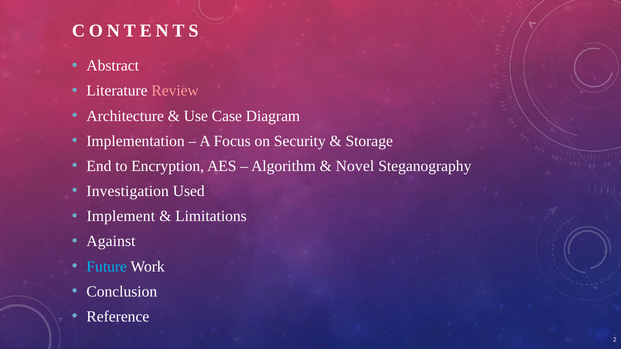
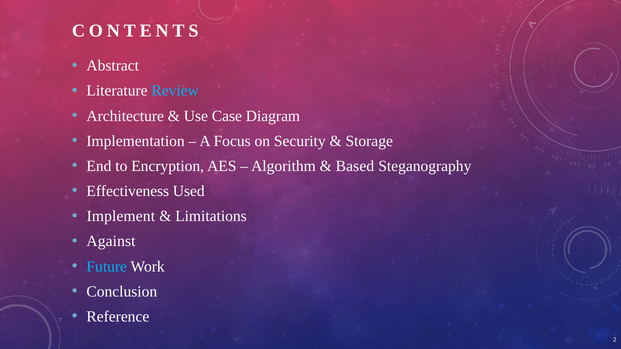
Review colour: pink -> light blue (175, 91)
Novel: Novel -> Based (355, 166)
Investigation: Investigation -> Effectiveness (128, 191)
